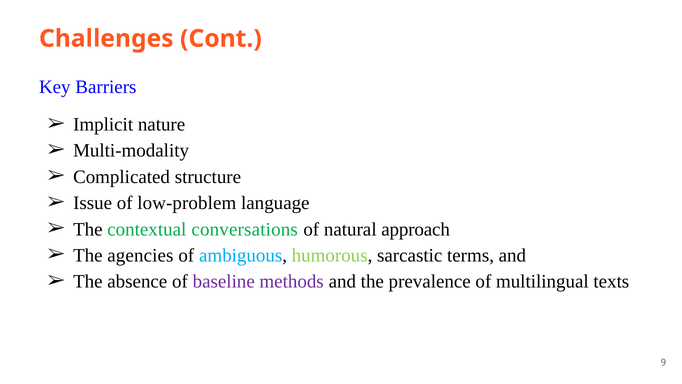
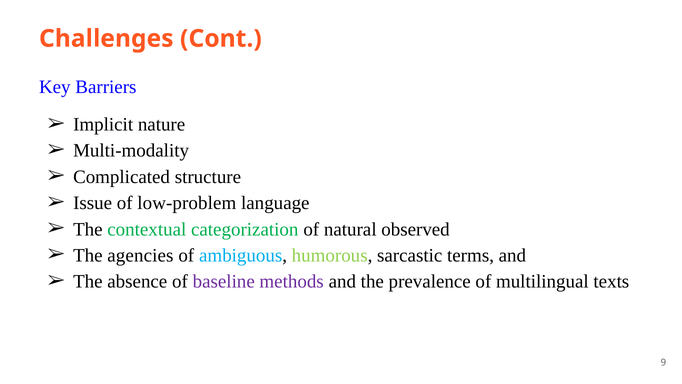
conversations: conversations -> categorization (245, 229)
approach: approach -> observed (416, 229)
